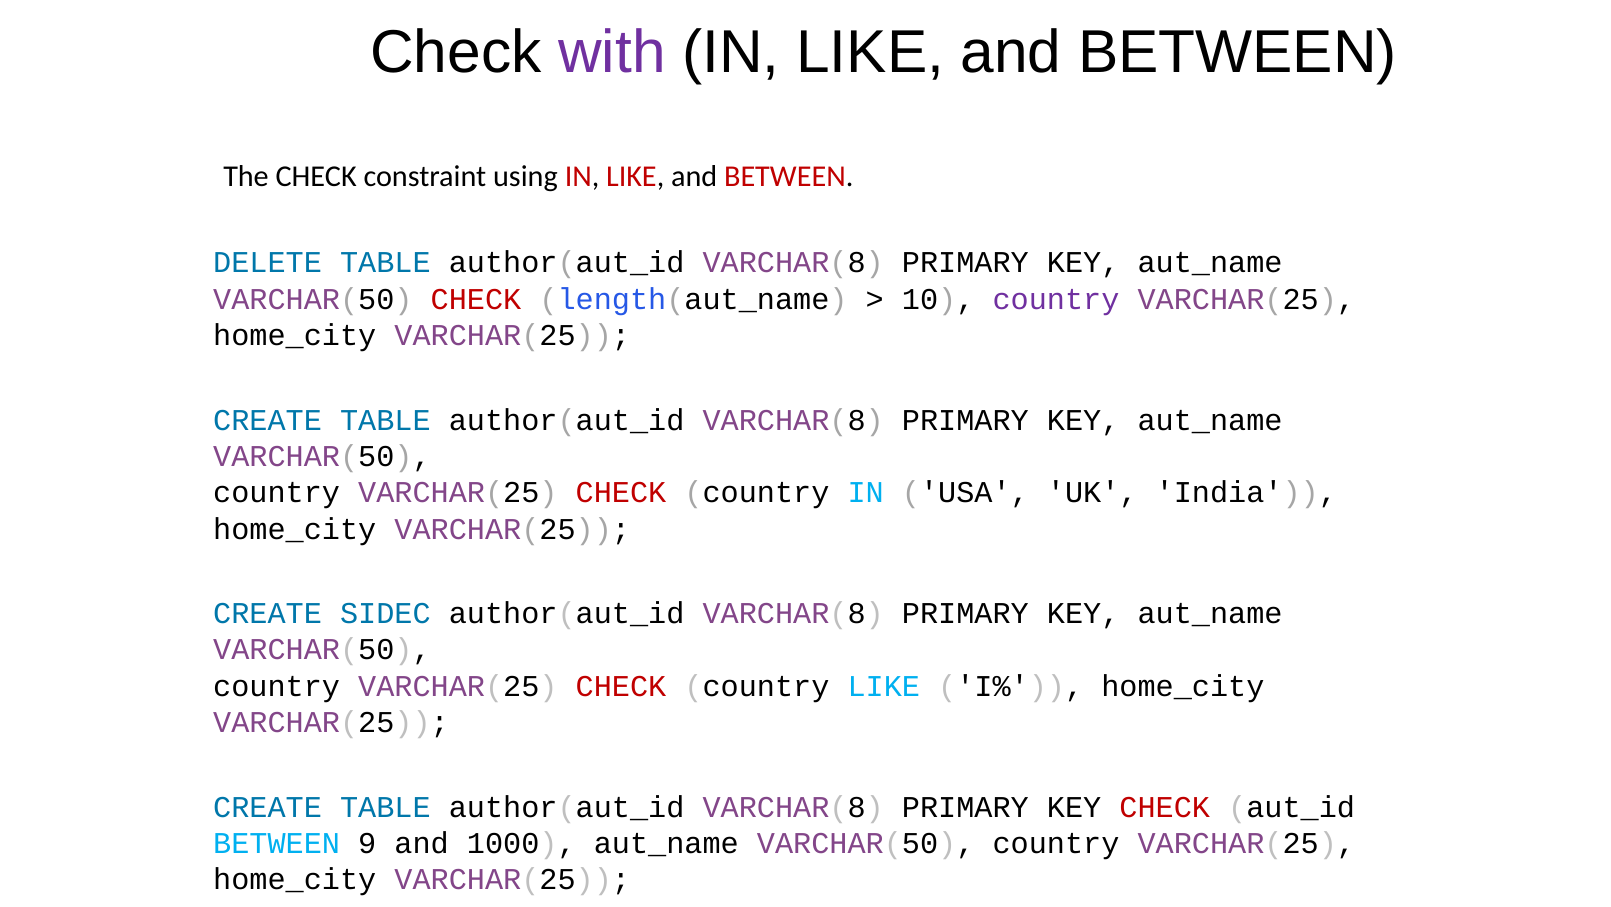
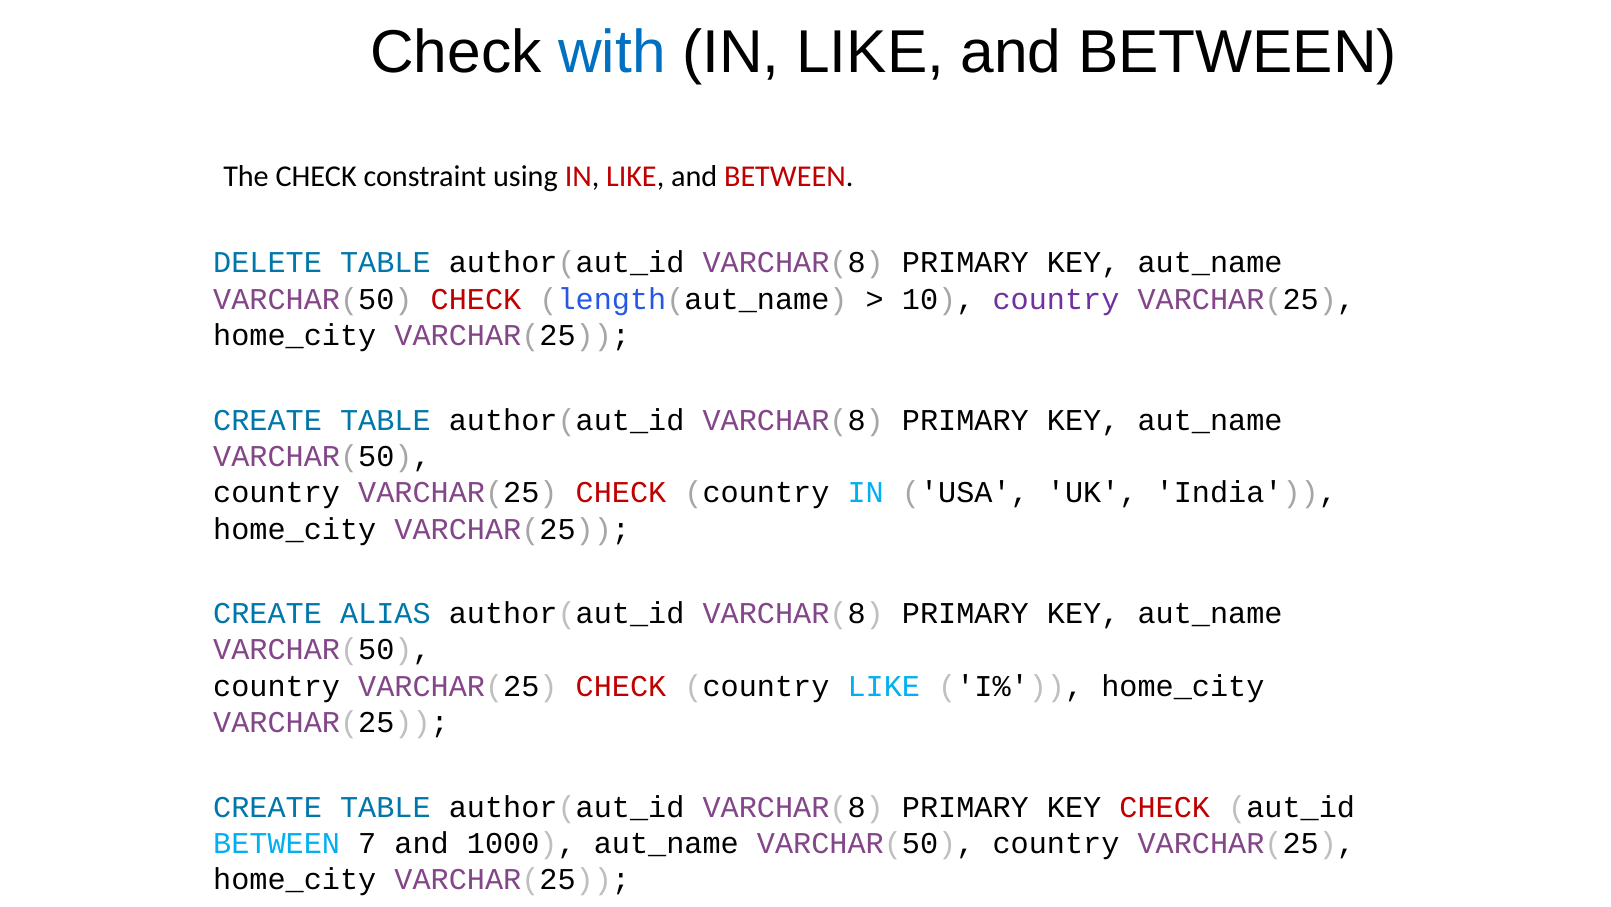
with colour: purple -> blue (612, 53)
SIDEC: SIDEC -> ALIAS (385, 613)
9: 9 -> 7 (367, 843)
